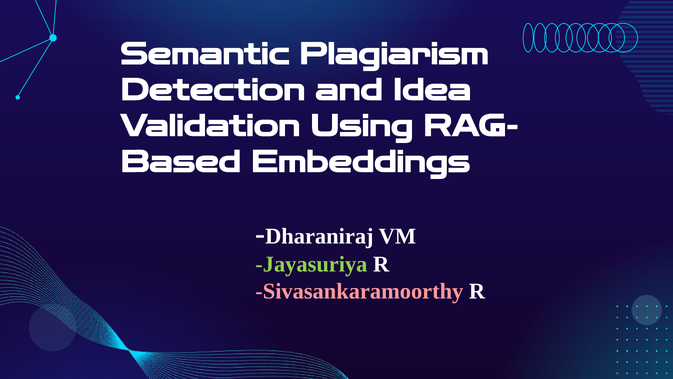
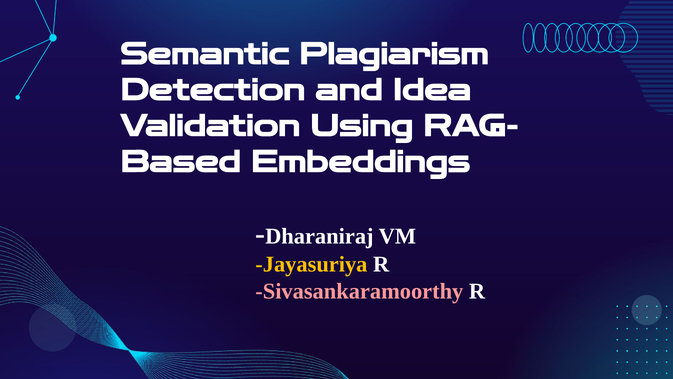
Jayasuriya colour: light green -> yellow (311, 264)
